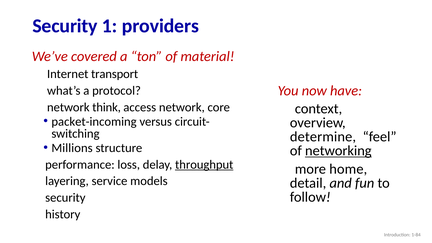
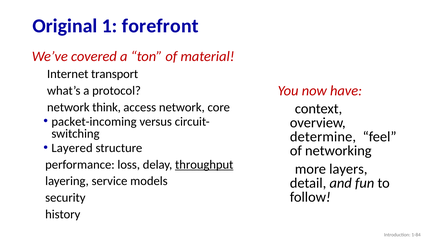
Security: Security -> Original (65, 26)
providers: providers -> forefront (160, 26)
Millions: Millions -> Layered (72, 148)
networking underline: present -> none (338, 151)
home: home -> layers (348, 169)
